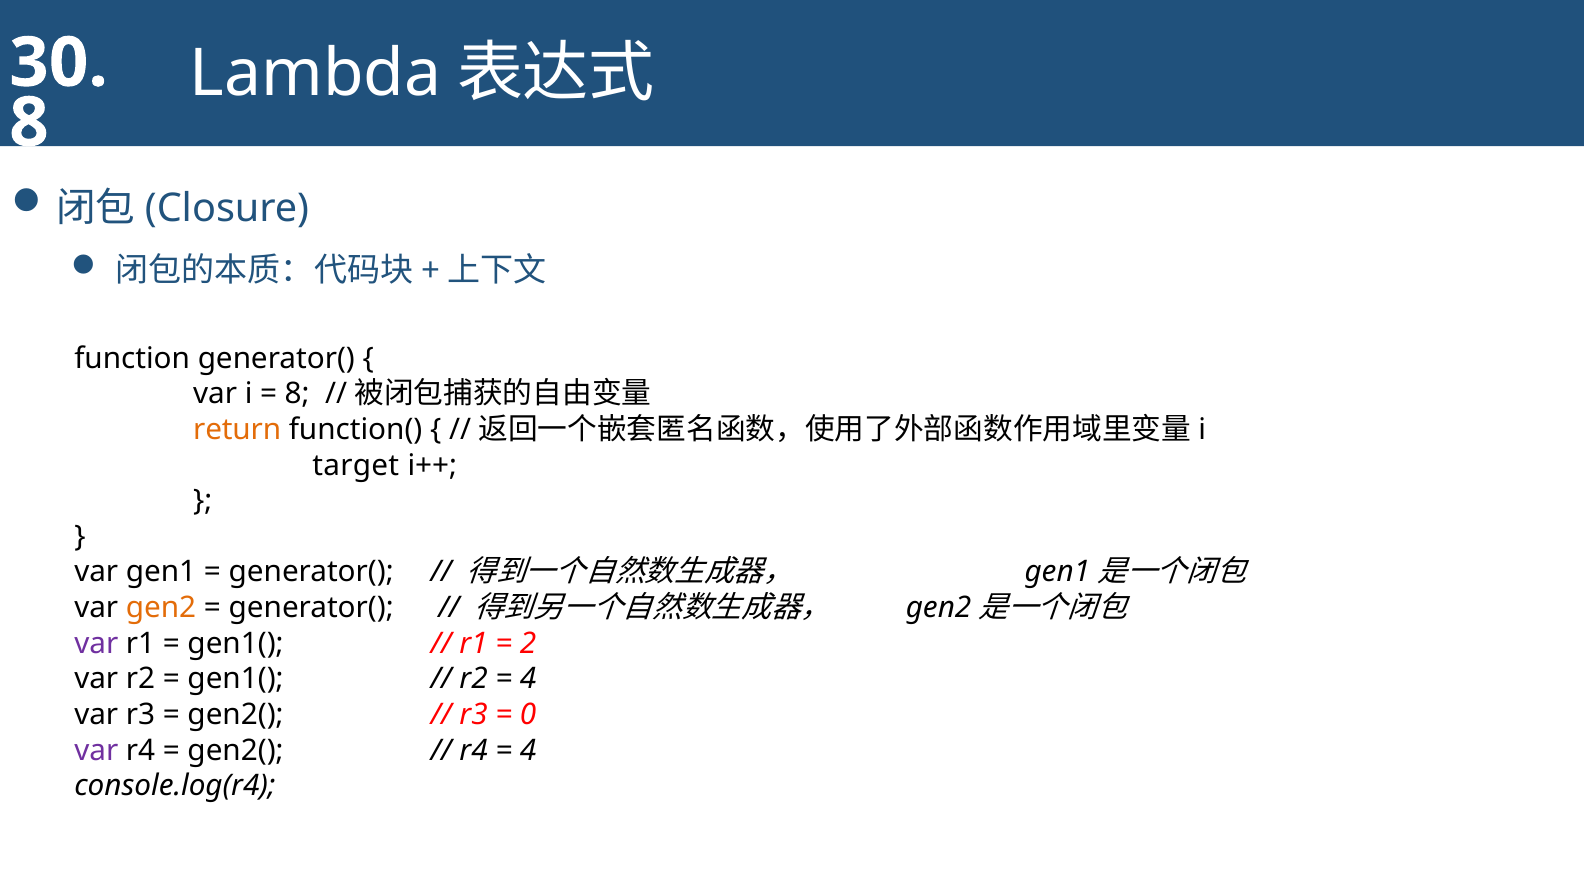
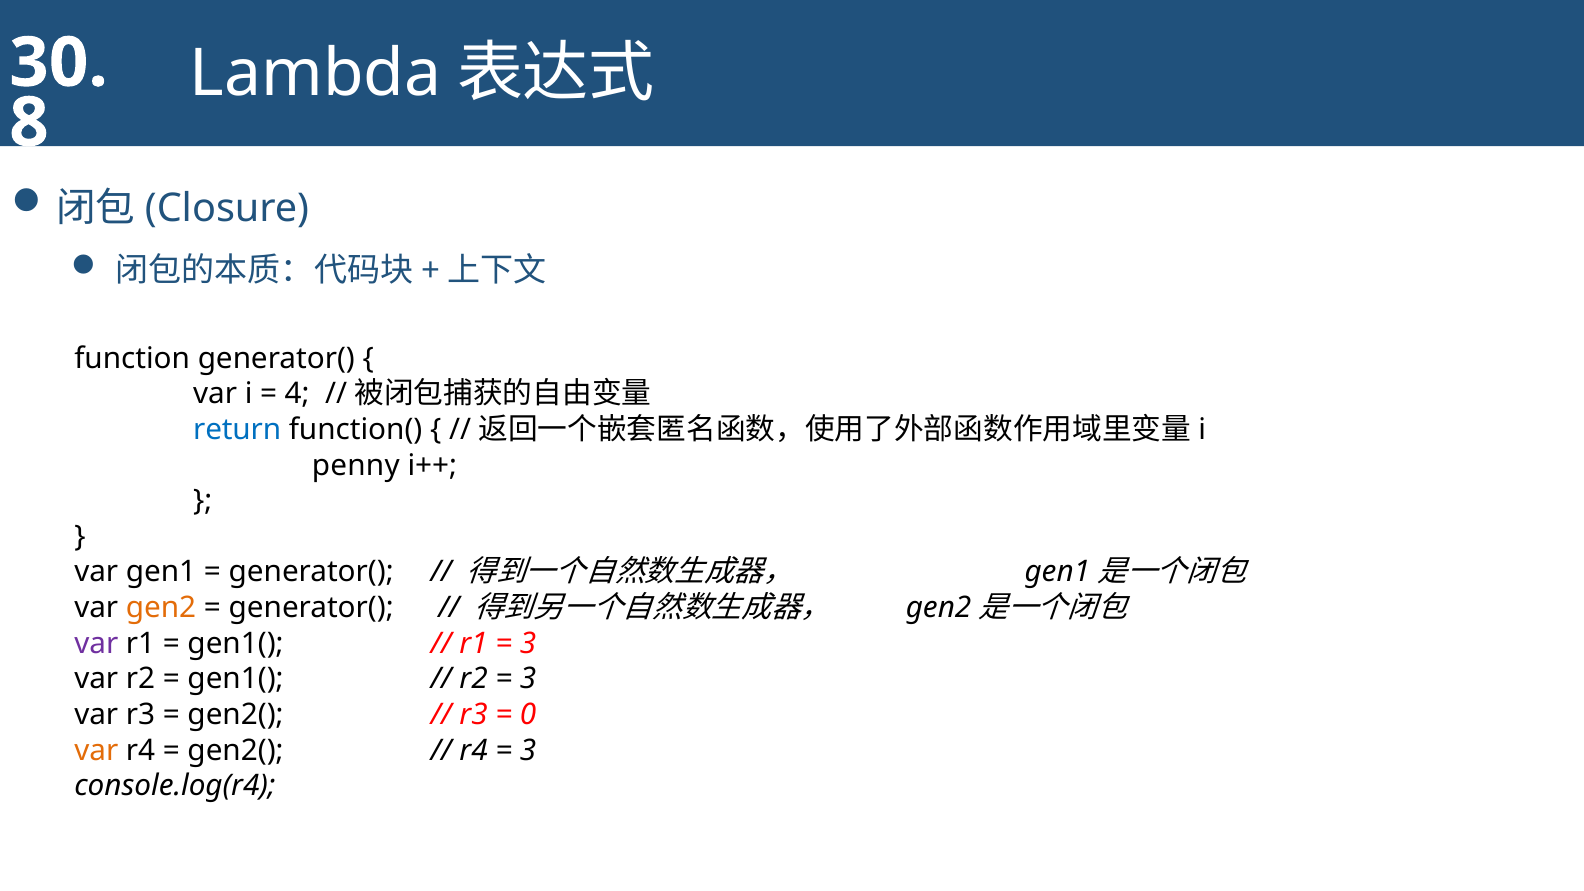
8: 8 -> 4 (297, 394)
return colour: orange -> blue (237, 430)
target: target -> penny (356, 465)
2: 2 -> 3 (528, 643)
4: 4 -> 3 (528, 679)
var colour: purple -> orange (96, 750)
4: 4 -> 3 (528, 750)
